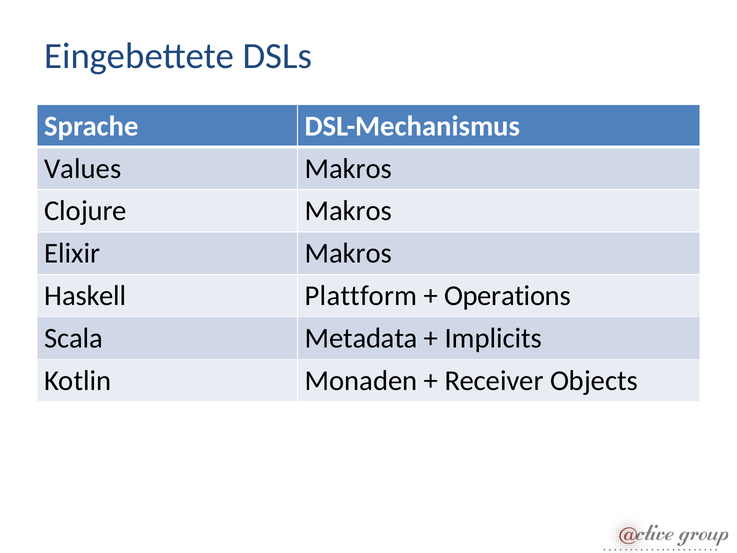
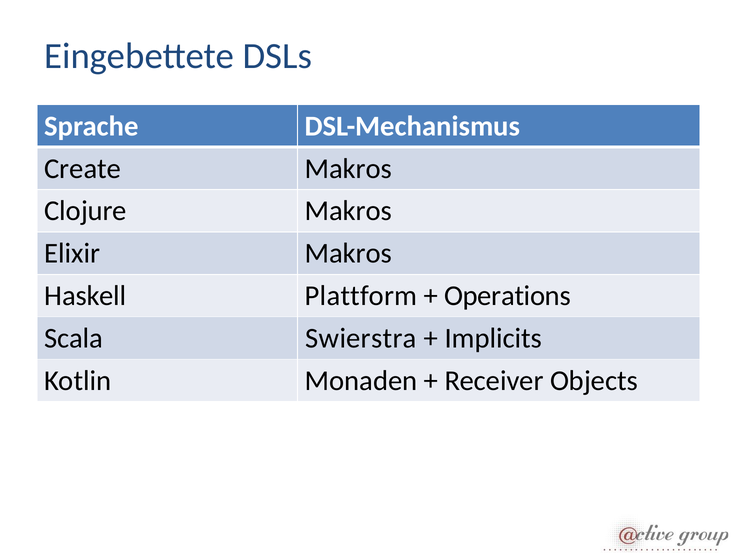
Values: Values -> Create (83, 168)
Metadata: Metadata -> Swierstra (361, 338)
